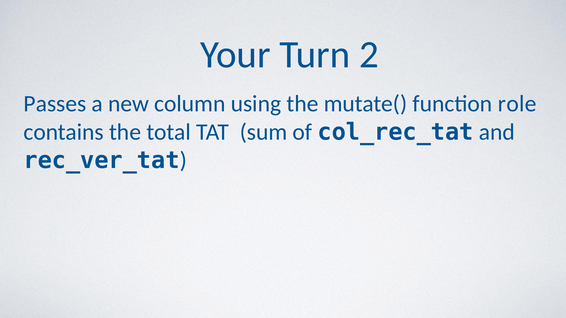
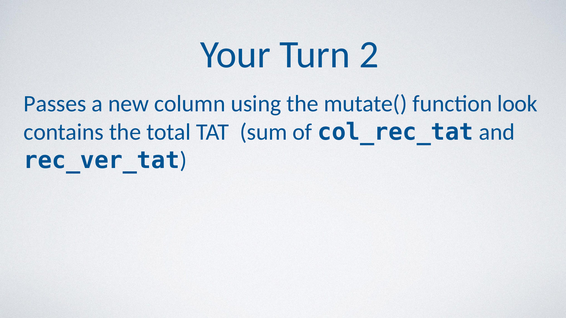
role: role -> look (517, 104)
